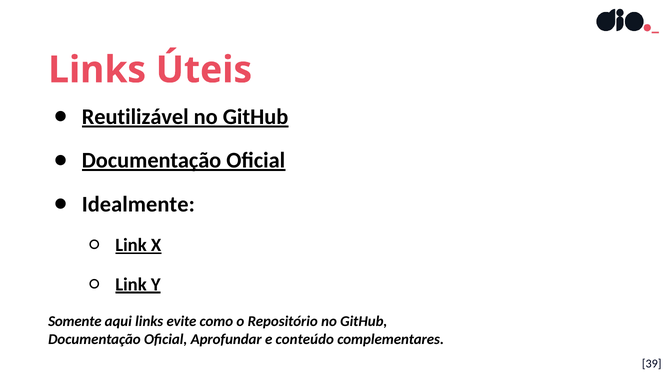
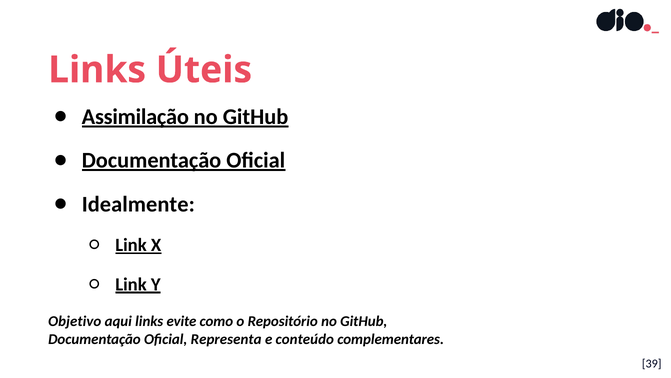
Reutilizável: Reutilizável -> Assimilação (135, 117)
Somente: Somente -> Objetivo (75, 321)
Aprofundar: Aprofundar -> Representa (226, 339)
